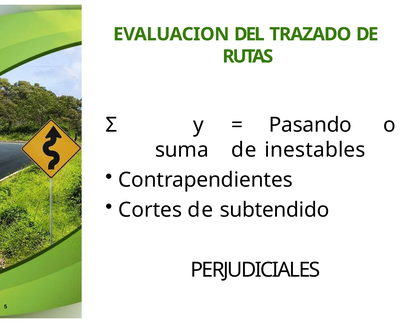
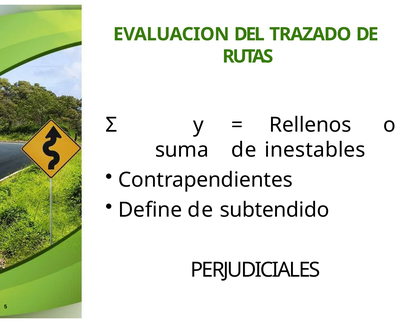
Pasando: Pasando -> Rellenos (310, 125)
Cortes: Cortes -> Define (150, 210)
